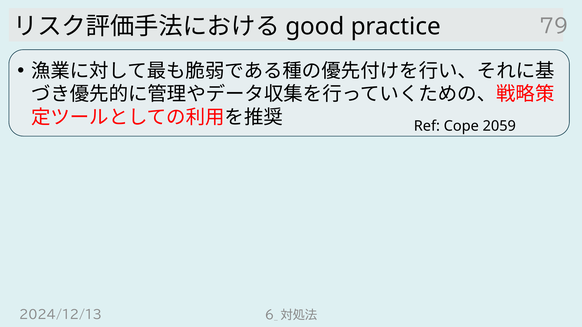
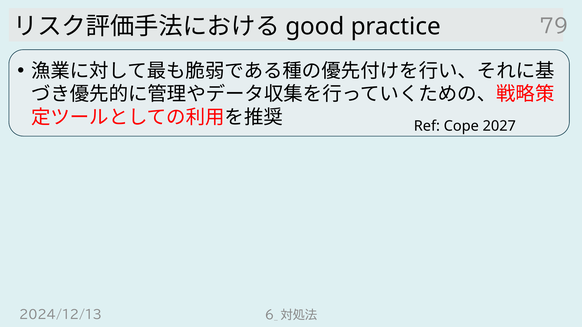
2059: 2059 -> 2027 (499, 126)
